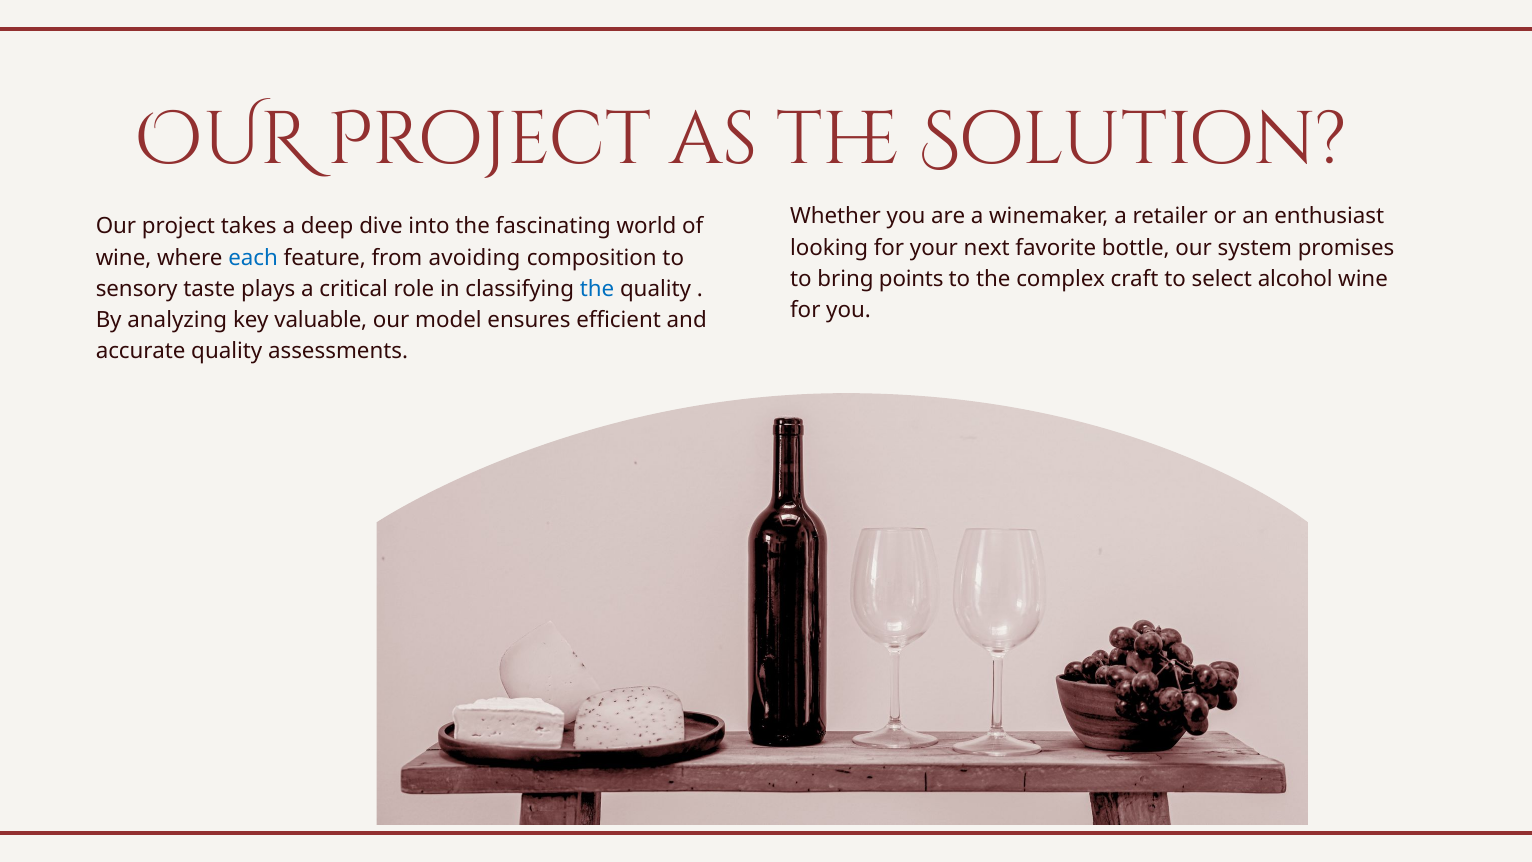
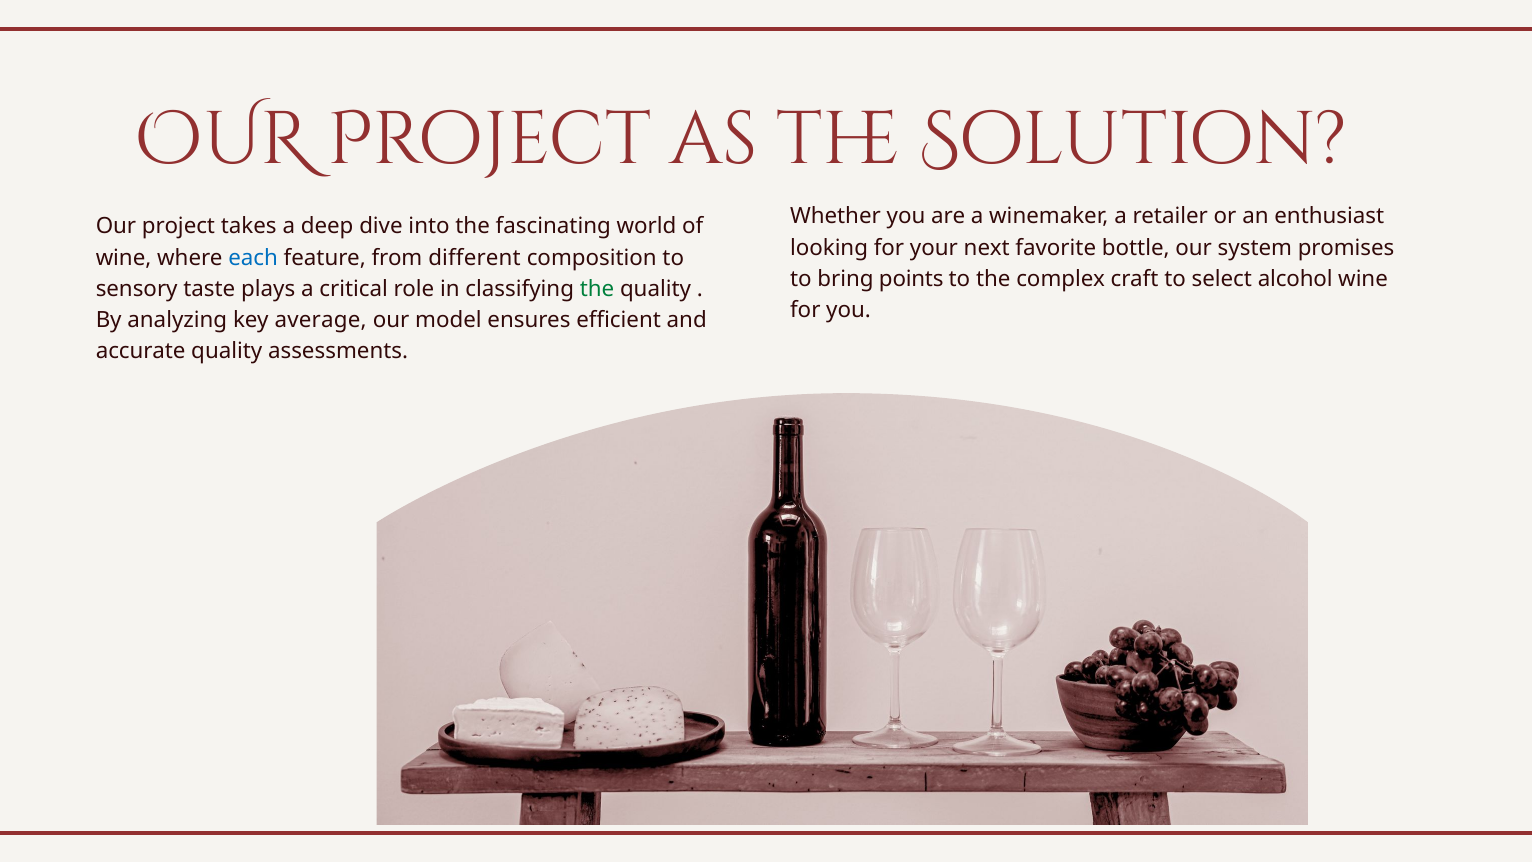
avoiding: avoiding -> different (475, 258)
the colour: blue -> green (597, 289)
valuable: valuable -> average (321, 320)
